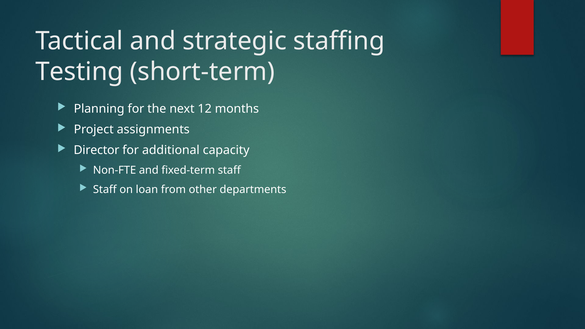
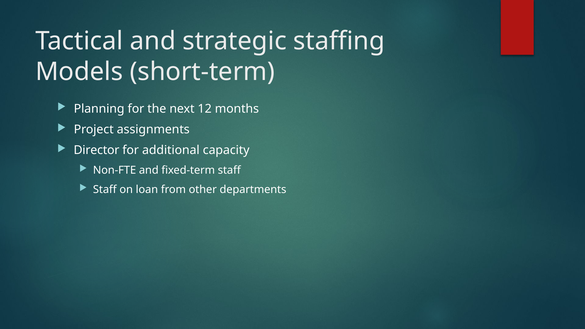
Testing: Testing -> Models (79, 72)
